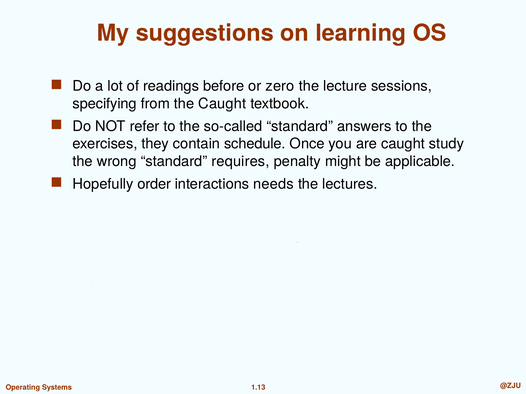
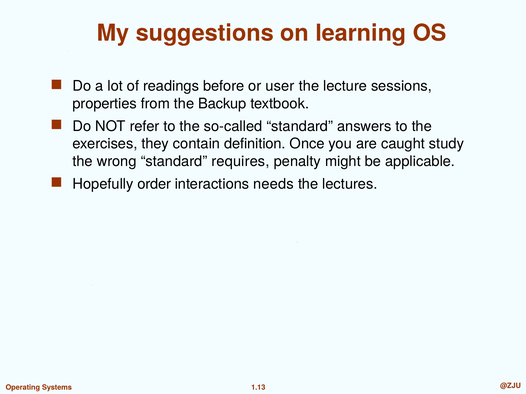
zero: zero -> user (280, 86)
specifying: specifying -> properties (105, 104)
the Caught: Caught -> Backup (222, 104)
schedule: schedule -> definition (255, 144)
